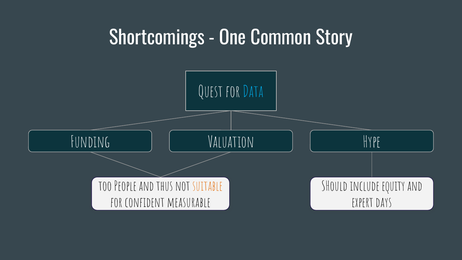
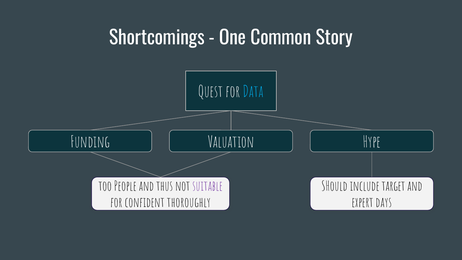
suitable colour: orange -> purple (207, 186)
equity: equity -> target (393, 186)
measurable: measurable -> thoroughly (189, 203)
